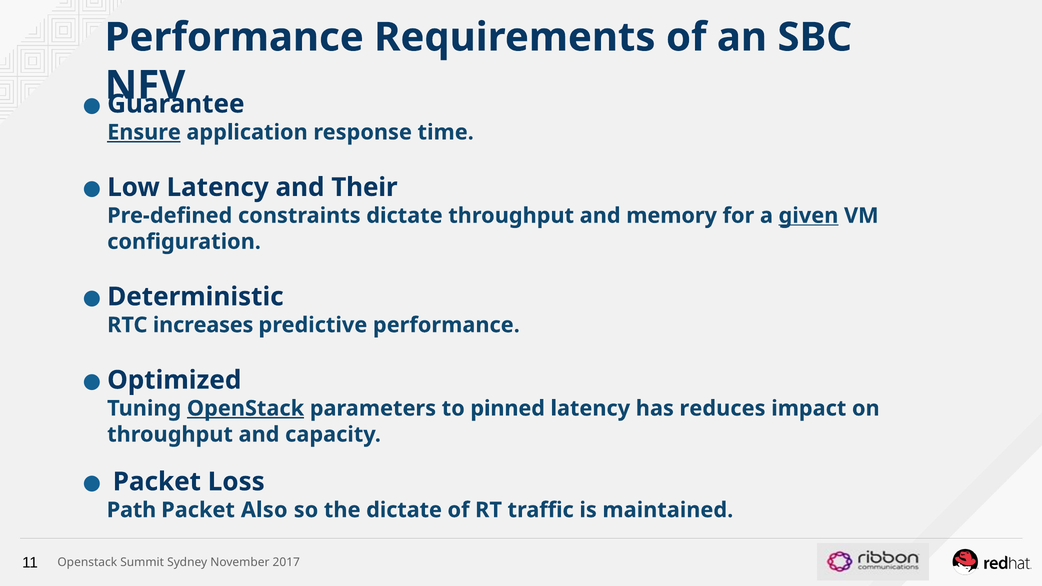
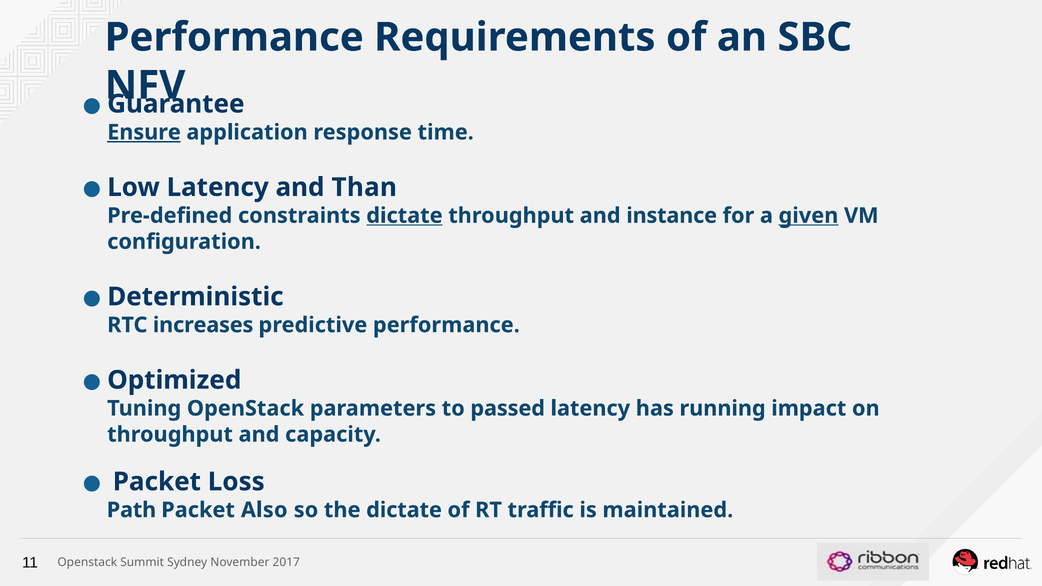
Their: Their -> Than (364, 187)
dictate underline: none -> present (404, 216)
memory: memory -> instance (672, 216)
OpenStack underline: present -> none (246, 408)
pinned: pinned -> passed (508, 408)
reduces: reduces -> running (723, 408)
